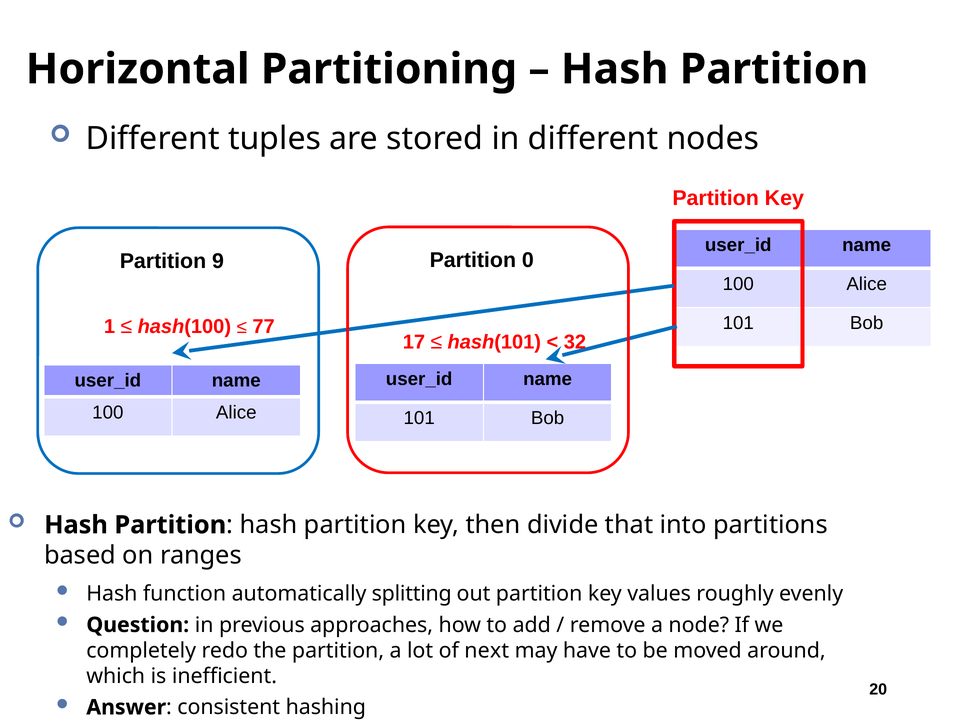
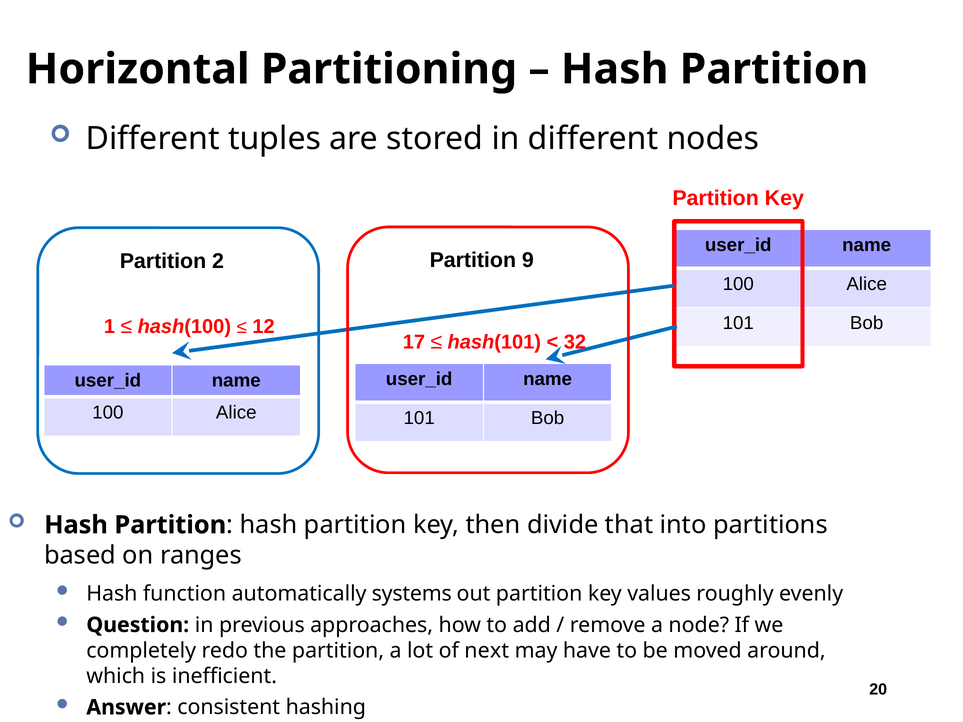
9: 9 -> 2 (218, 261)
0: 0 -> 9 (528, 260)
77: 77 -> 12 (264, 327)
splitting: splitting -> systems (412, 594)
